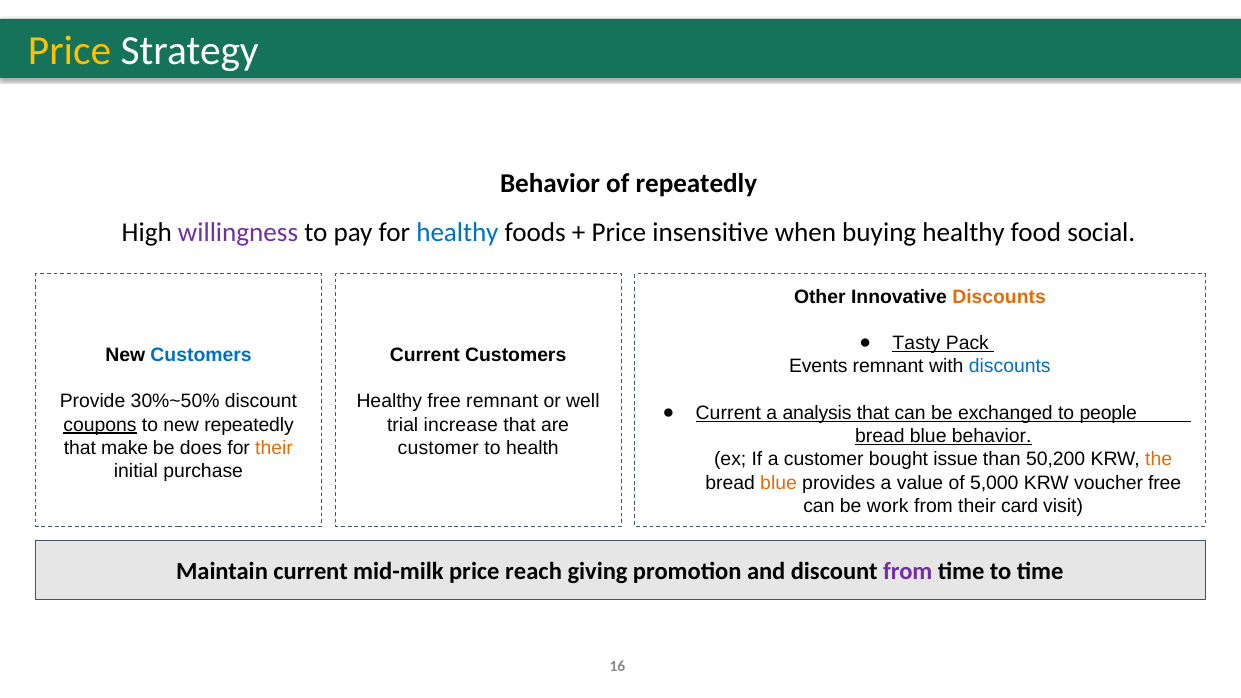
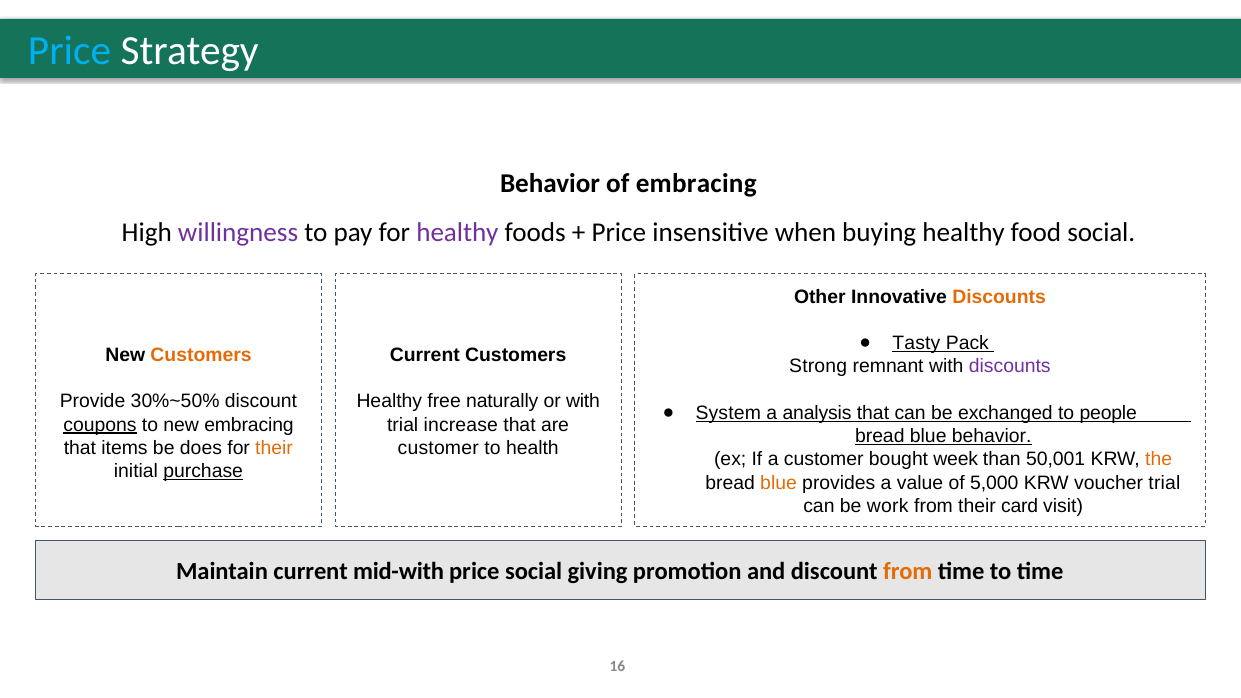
Price colour: yellow -> light blue (70, 51)
of repeatedly: repeatedly -> embracing (696, 184)
healthy colour: blue -> purple (457, 233)
Customers colour: blue -> orange (201, 355)
Events: Events -> Strong (818, 366)
discounts colour: blue -> purple (1010, 366)
free remnant: remnant -> naturally (502, 401)
or well: well -> with (583, 401)
Current: Current -> System (728, 413)
new repeatedly: repeatedly -> embracing (249, 425)
make: make -> items (125, 448)
issue: issue -> week (956, 460)
50,200: 50,200 -> 50,001 (1056, 460)
purchase underline: none -> present (203, 471)
voucher free: free -> trial (1164, 483)
mid-milk: mid-milk -> mid-with (399, 572)
price reach: reach -> social (534, 572)
from colour: purple -> orange (908, 572)
